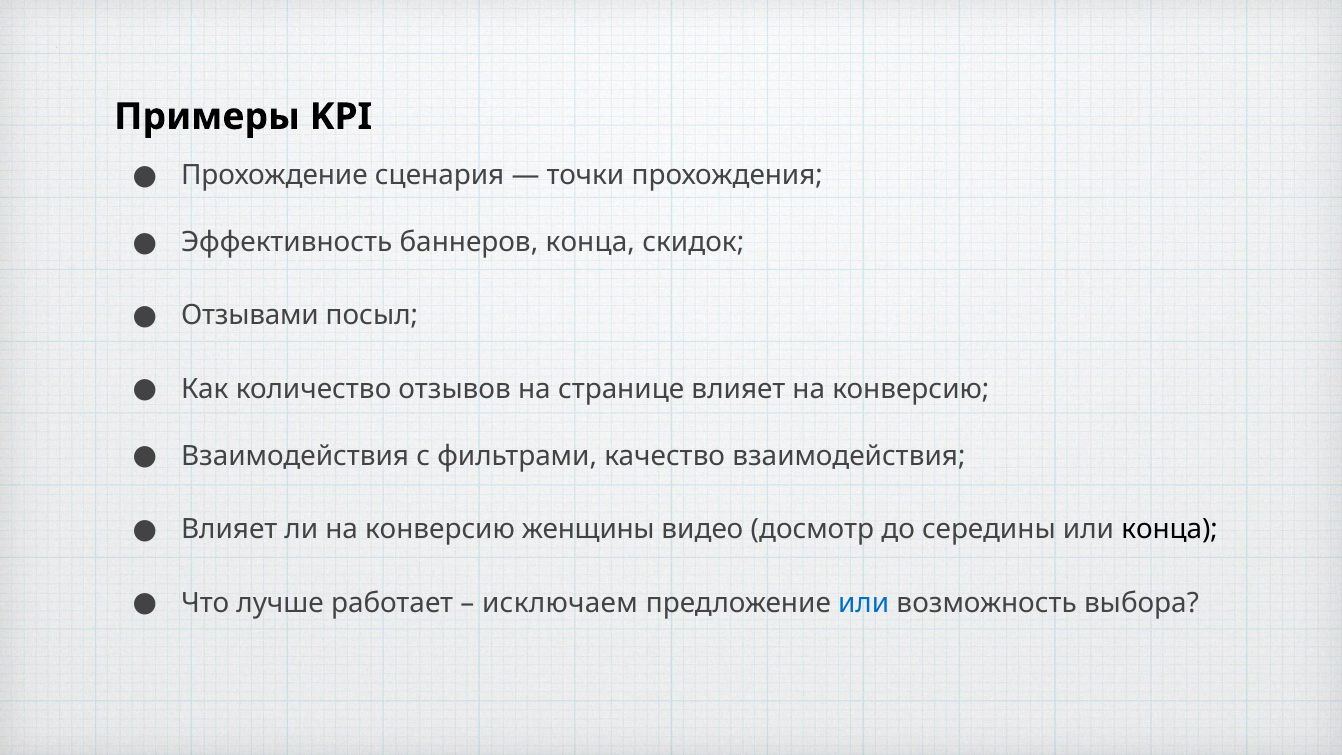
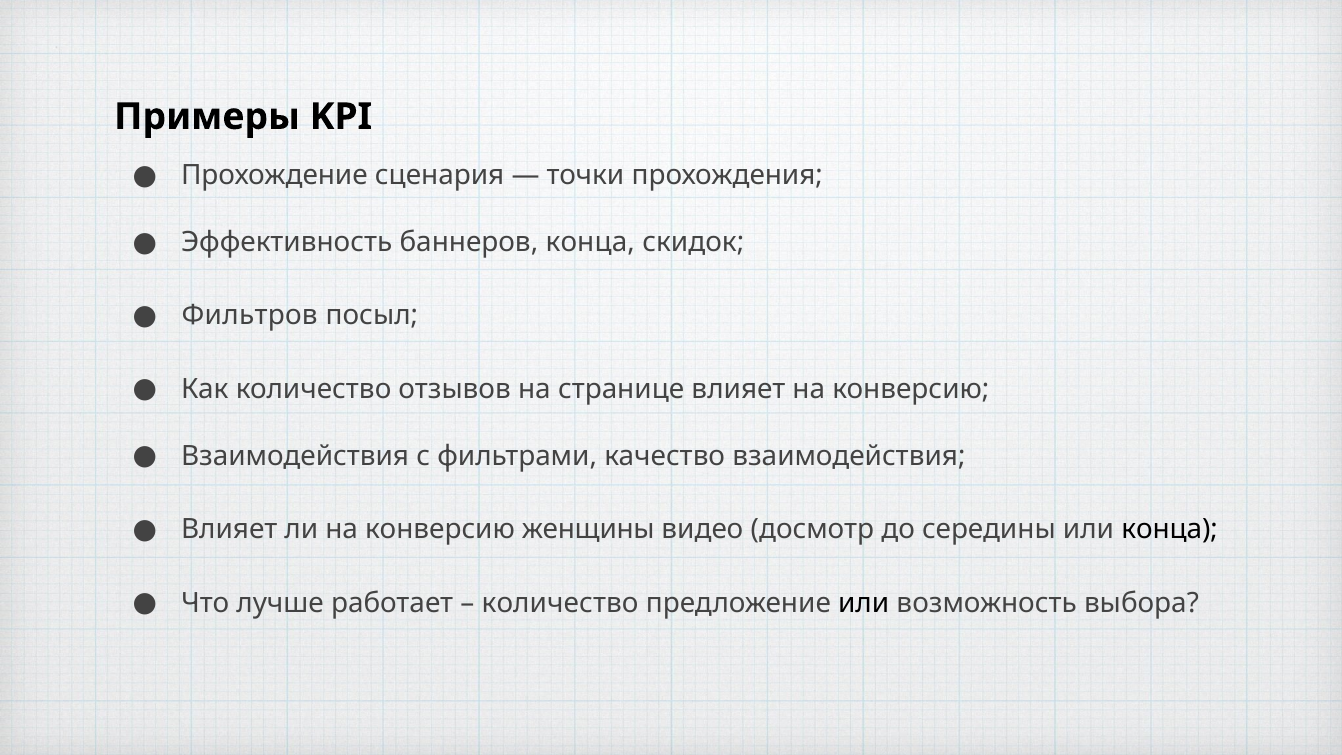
Отзывами: Отзывами -> Фильтров (250, 315)
исключаем: исключаем -> количество (560, 603)
или colour: blue -> black (864, 603)
